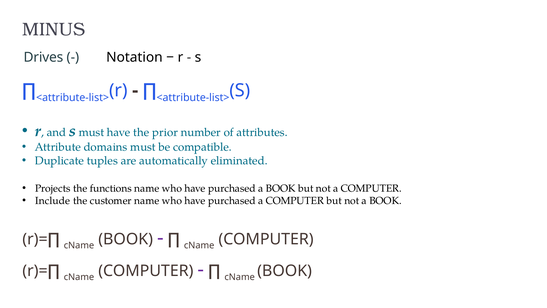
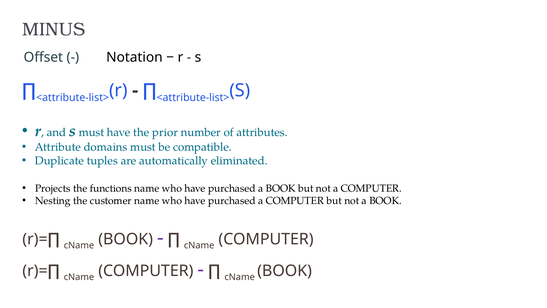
Drives: Drives -> Offset (43, 57)
Include: Include -> Nesting (53, 200)
